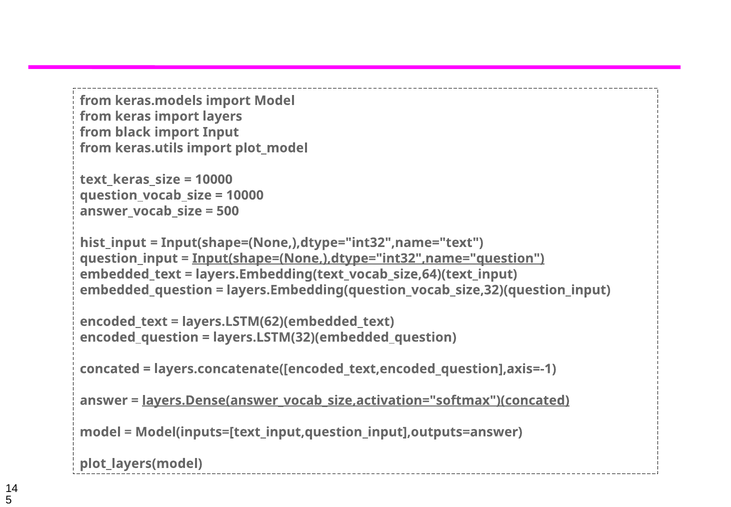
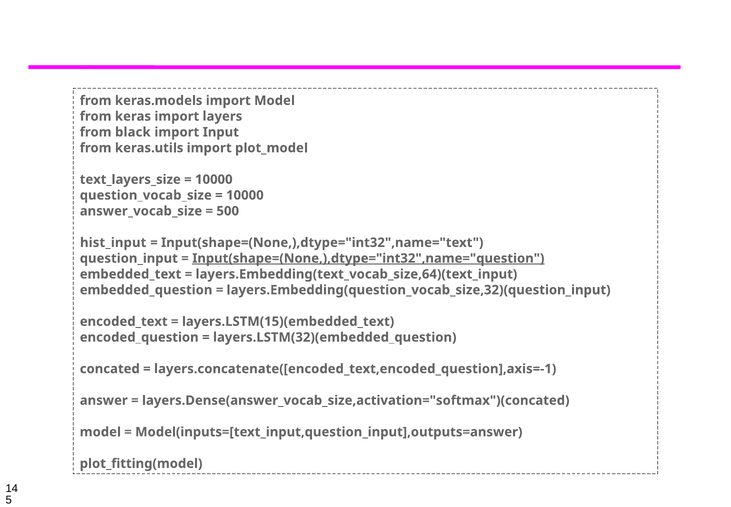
text_keras_size: text_keras_size -> text_layers_size (130, 179)
layers.LSTM(62)(embedded_text: layers.LSTM(62)(embedded_text -> layers.LSTM(15)(embedded_text (288, 321)
layers.Dense(answer_vocab_size,activation="softmax")(concated underline: present -> none (356, 400)
plot_layers(model: plot_layers(model -> plot_fitting(model (141, 463)
